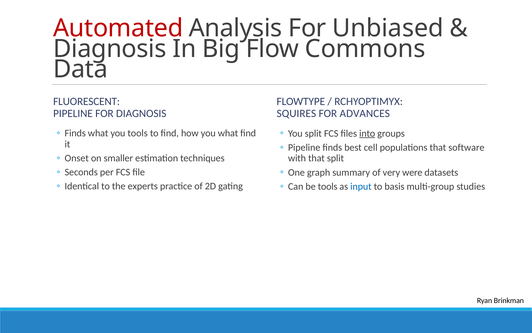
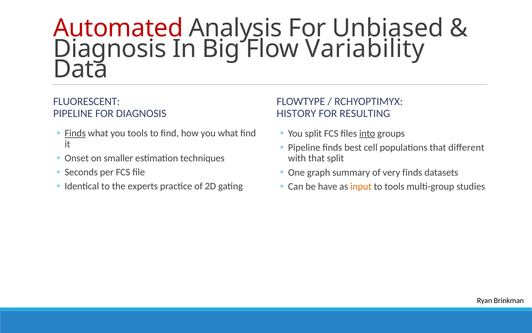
Commons: Commons -> Variability (365, 49)
SQUIRES: SQUIRES -> HISTORY (296, 113)
ADVANCES: ADVANCES -> RESULTING (365, 113)
Finds underline: none -> present (75, 133)
software: software -> diﬀerent (466, 147)
very were: were -> finds (412, 172)
be tools: tools -> have (328, 186)
input colour: blue -> orange (361, 186)
to basis: basis -> tools (394, 186)
